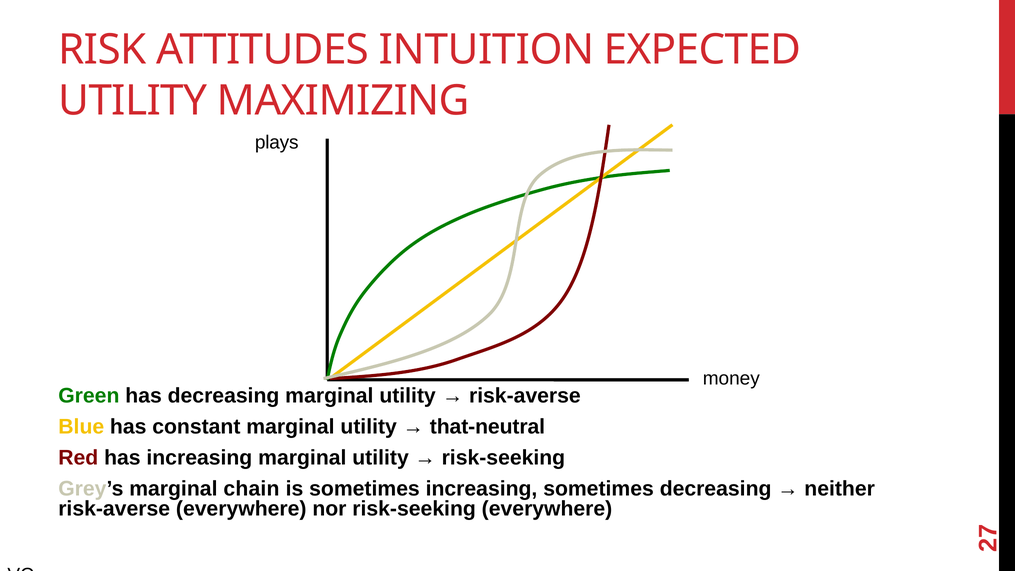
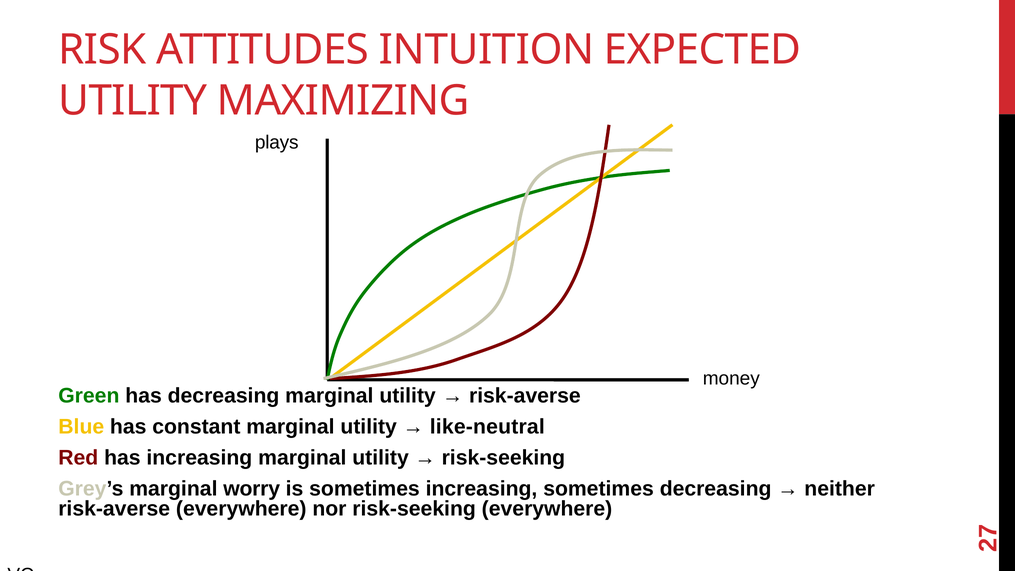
that-neutral: that-neutral -> like-neutral (487, 427)
chain: chain -> worry (252, 489)
